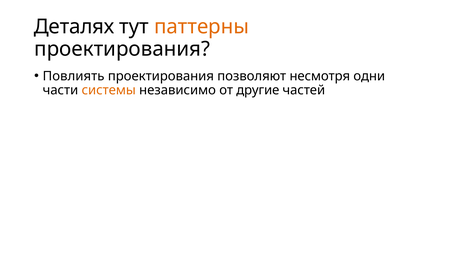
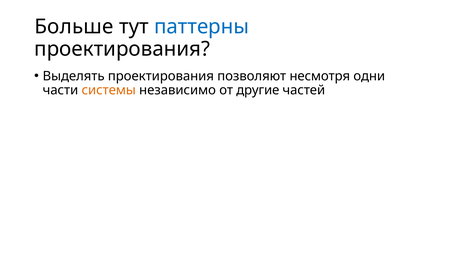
Деталях: Деталях -> Больше (74, 27)
паттерны colour: orange -> blue (202, 27)
Повлиять: Повлиять -> Выделять (74, 76)
